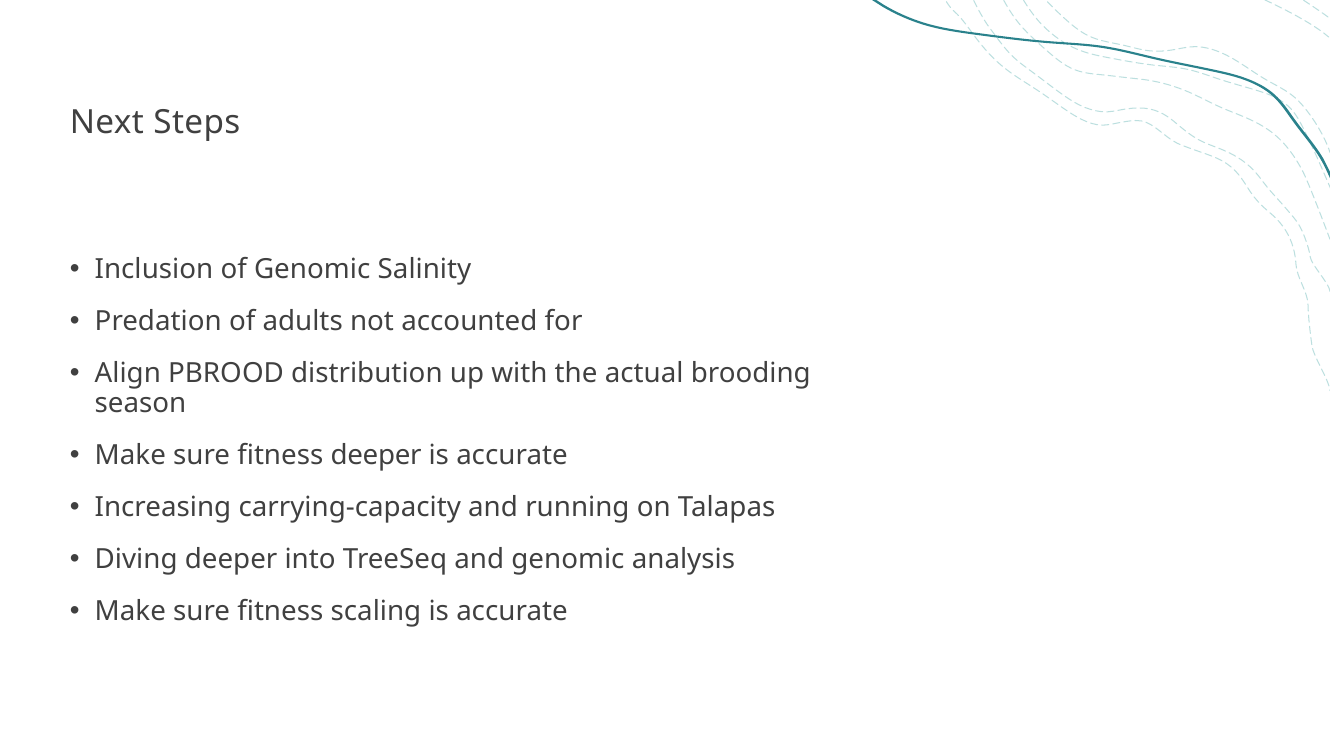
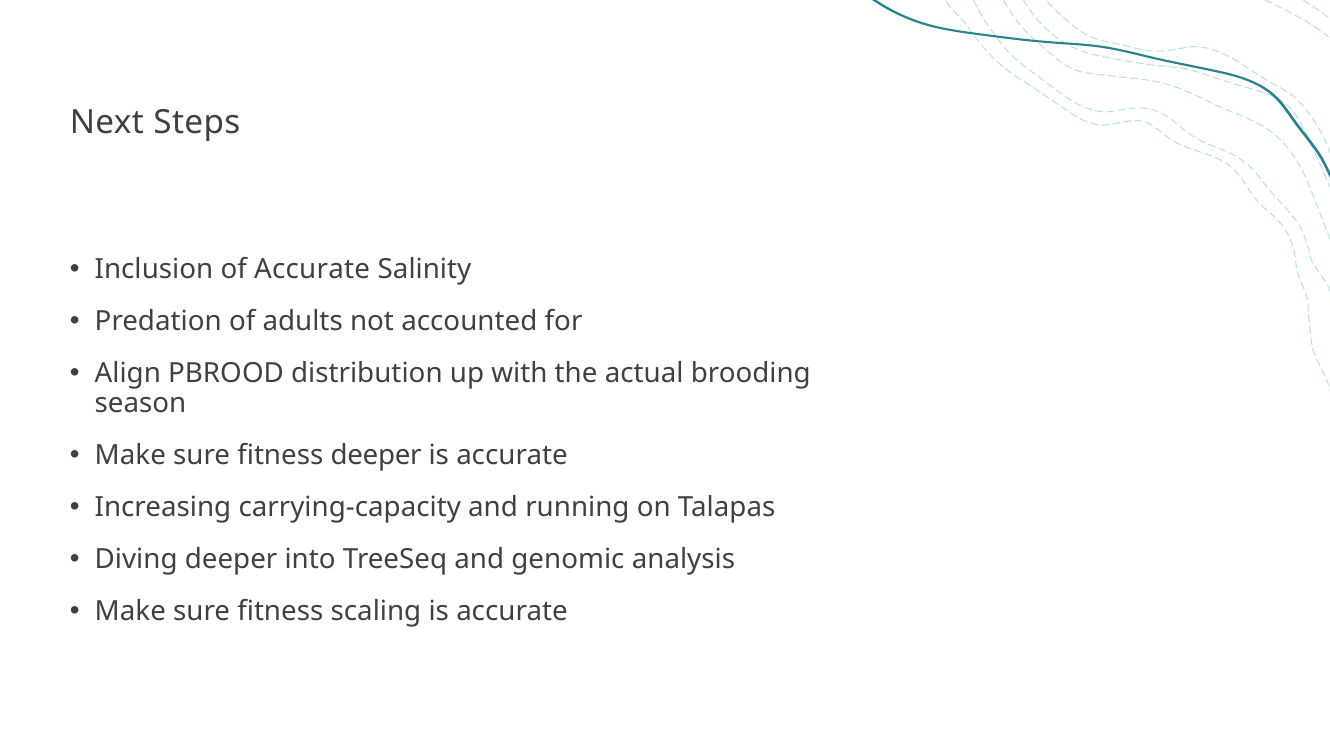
of Genomic: Genomic -> Accurate (312, 269)
